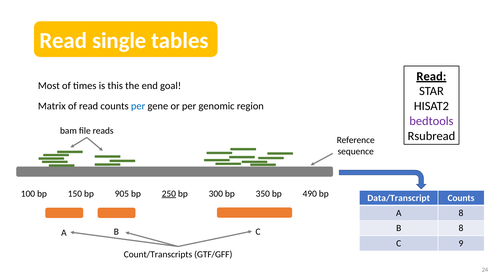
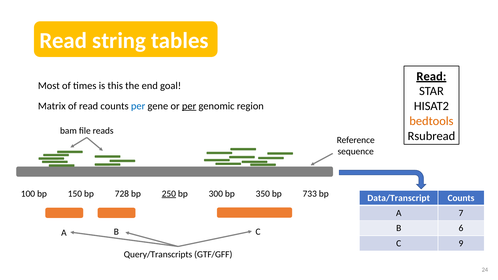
single: single -> string (119, 41)
per underline: none -> present (189, 106)
bedtools colour: purple -> orange (431, 121)
905: 905 -> 728 (122, 194)
490: 490 -> 733 (310, 194)
A 8: 8 -> 7 (461, 213)
B 8: 8 -> 6 (461, 228)
Count/Transcripts: Count/Transcripts -> Query/Transcripts (158, 255)
